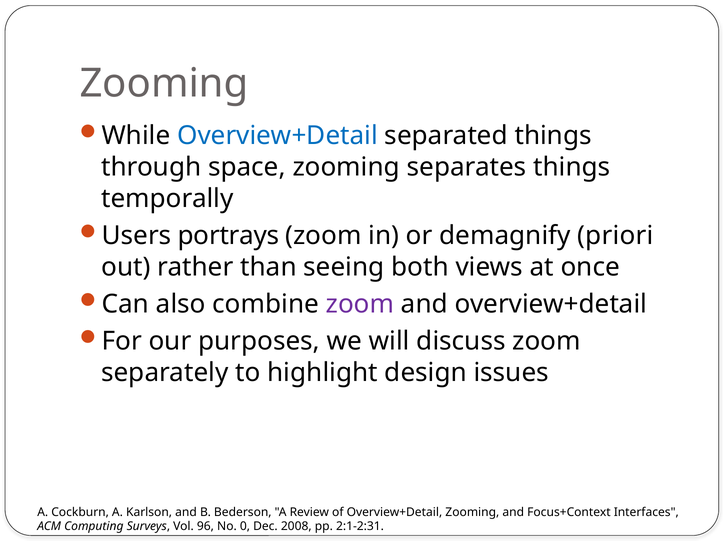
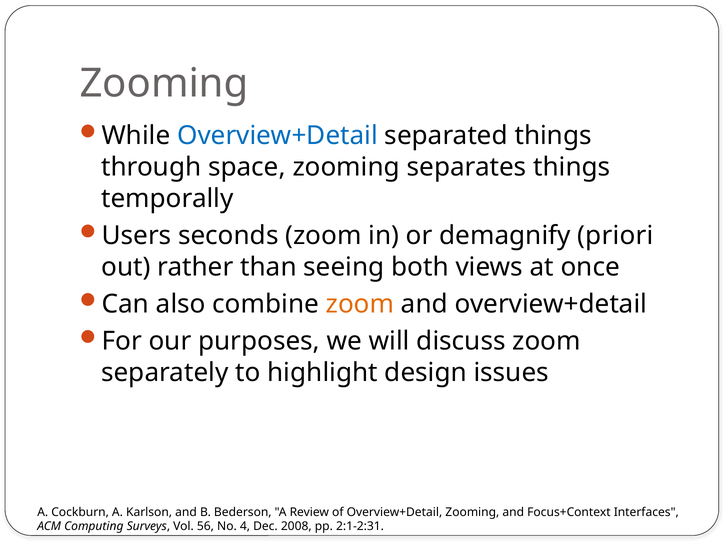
portrays: portrays -> seconds (228, 236)
zoom colour: purple -> orange (360, 304)
96: 96 -> 56 (205, 527)
0: 0 -> 4 (245, 527)
